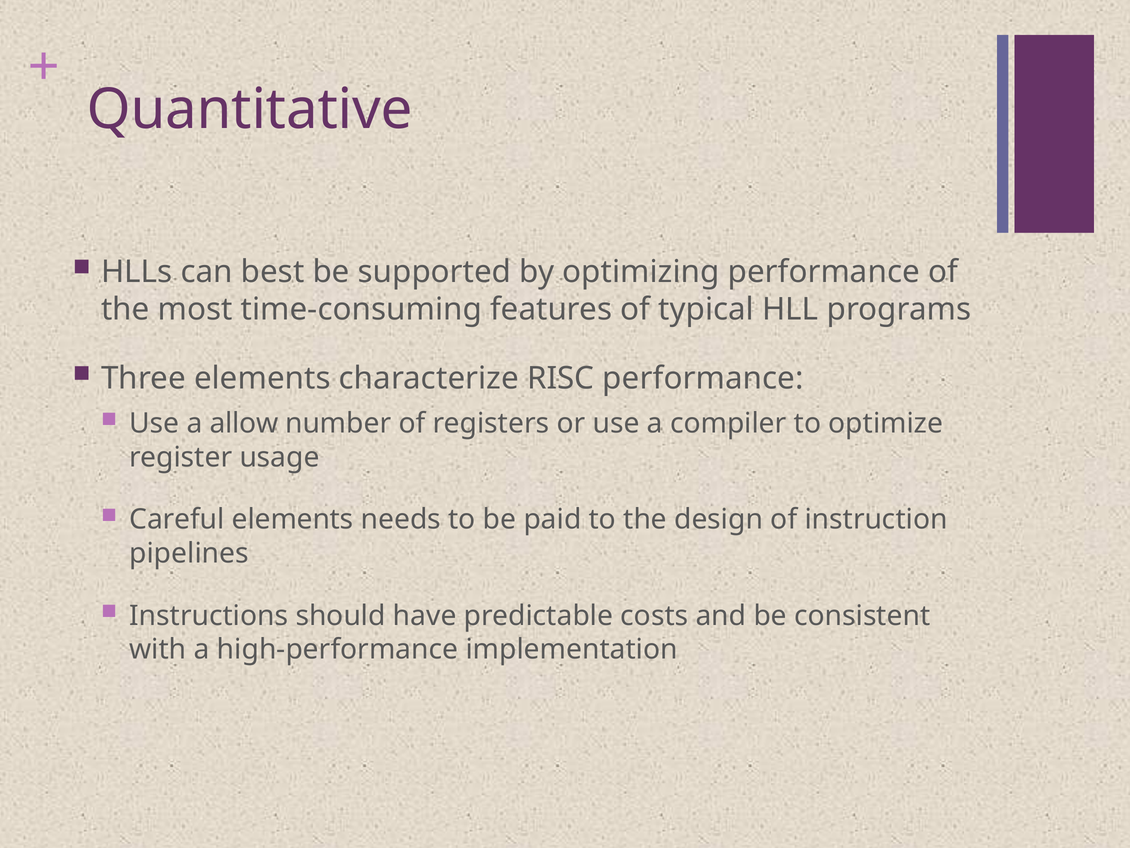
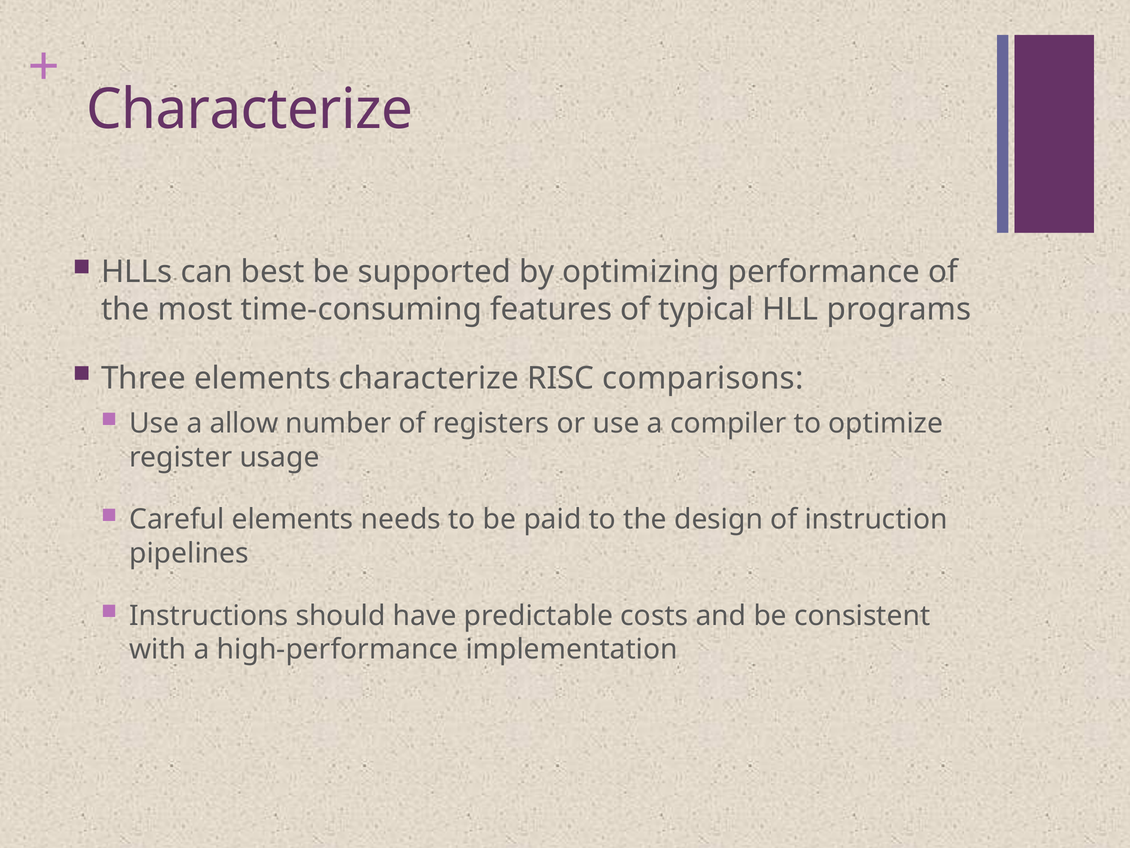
Quantitative: Quantitative -> Characterize (250, 109)
RISC performance: performance -> comparisons (703, 378)
